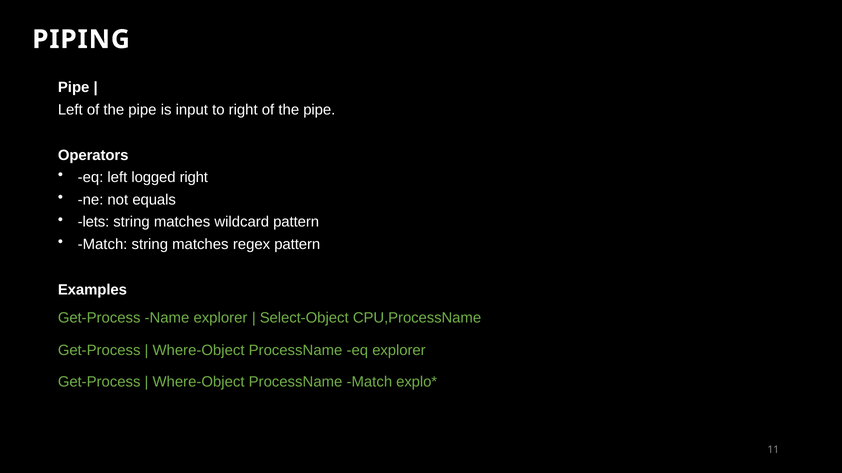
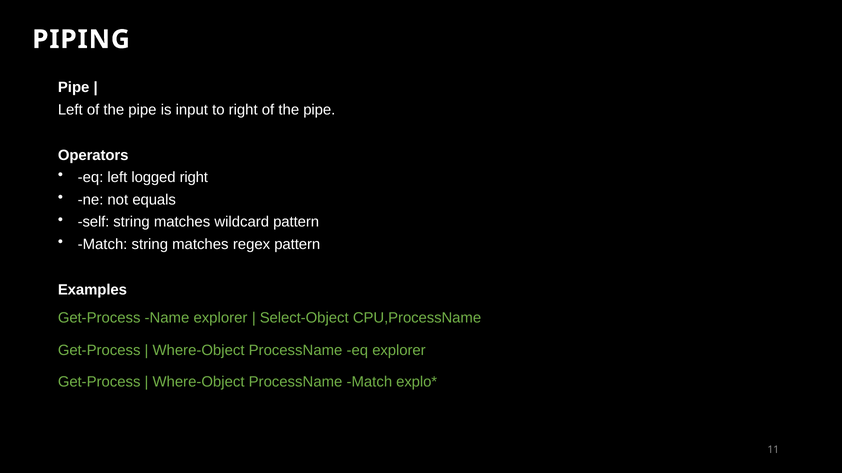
lets: lets -> self (94, 222)
